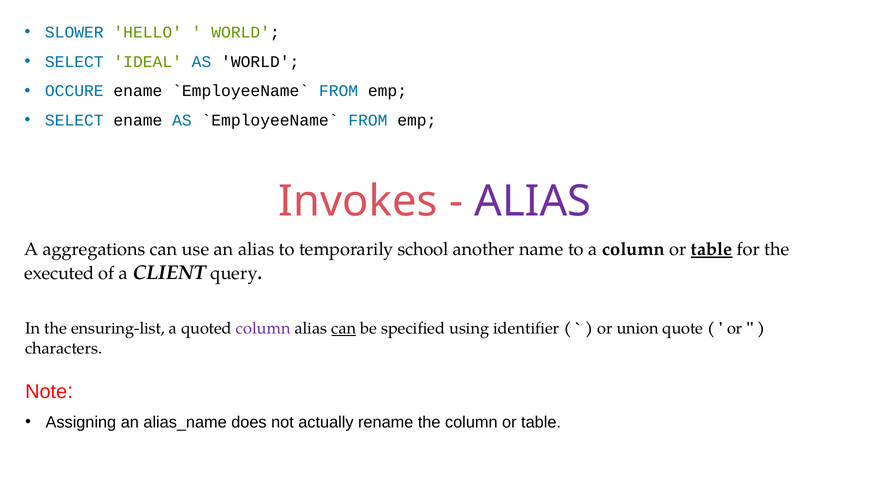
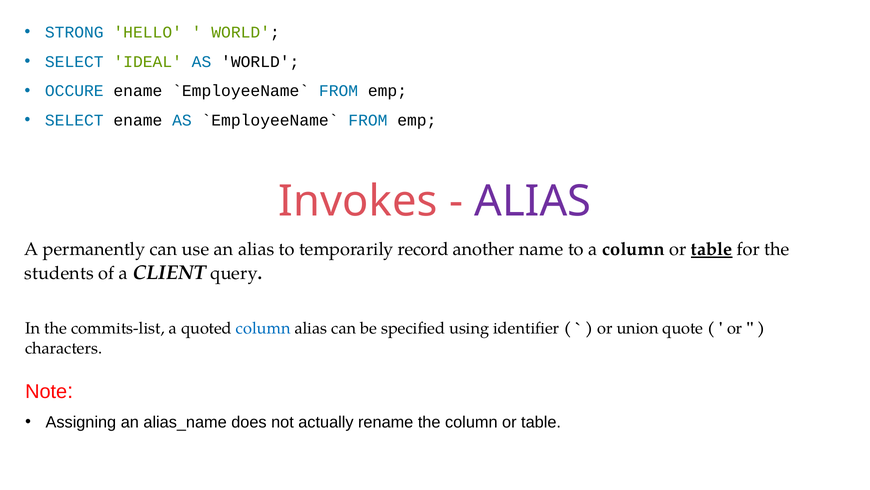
SLOWER: SLOWER -> STRONG (74, 32)
aggregations: aggregations -> permanently (94, 249)
school: school -> record (423, 249)
executed: executed -> students (59, 273)
ensuring-list: ensuring-list -> commits-list (118, 328)
column colour: purple -> blue (263, 328)
can underline: present -> none (344, 328)
